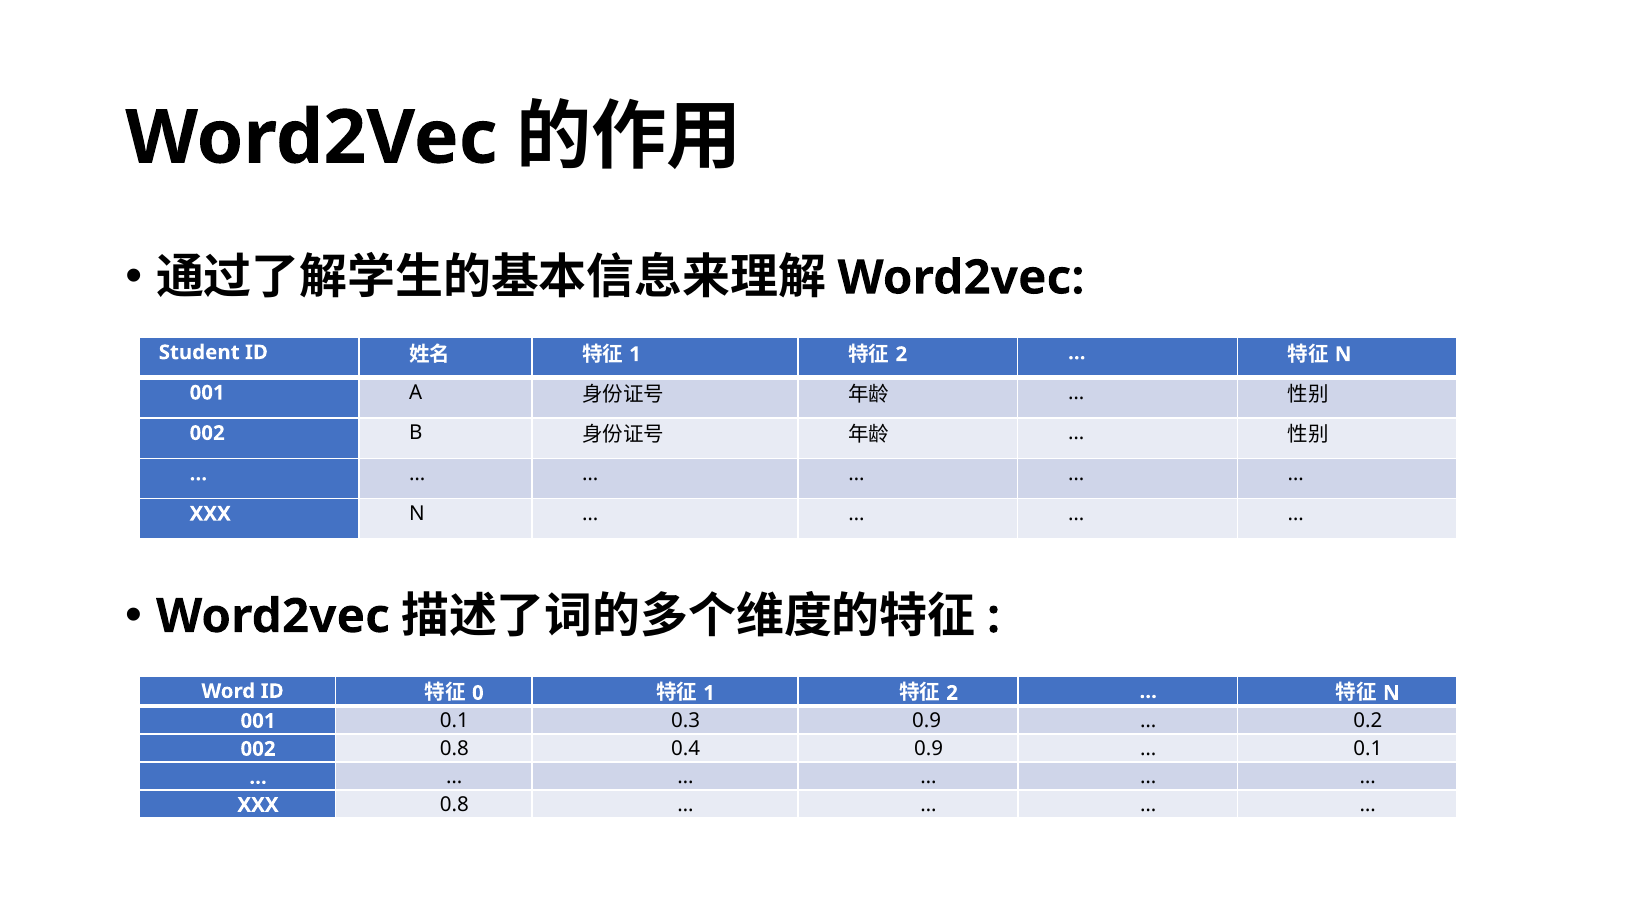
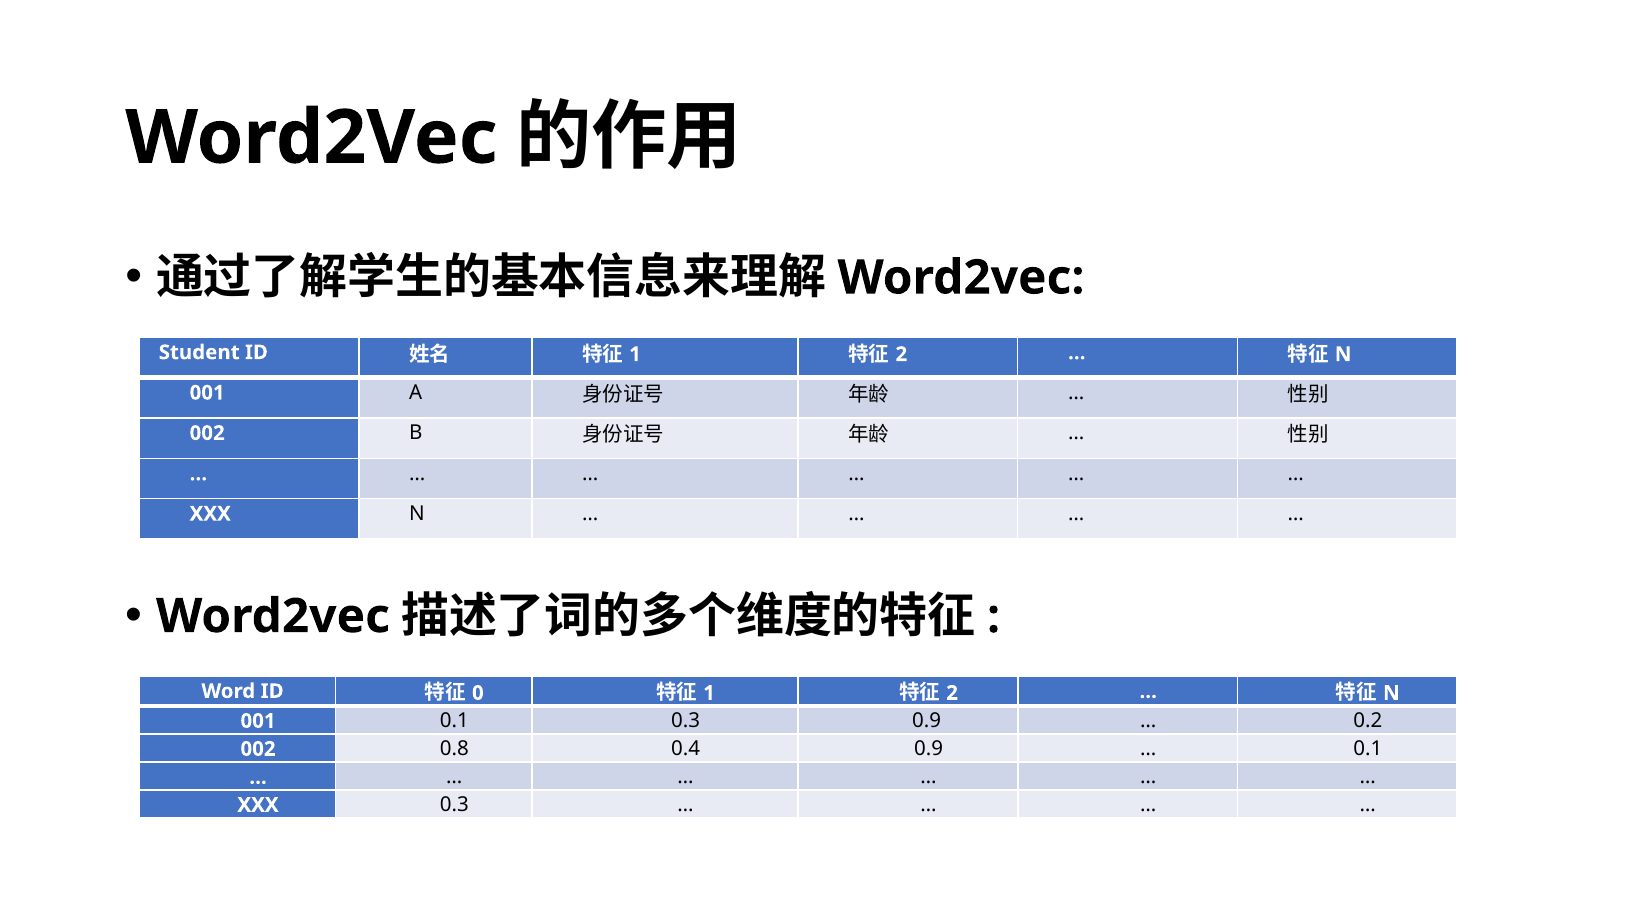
XXX 0.8: 0.8 -> 0.3 (454, 805)
